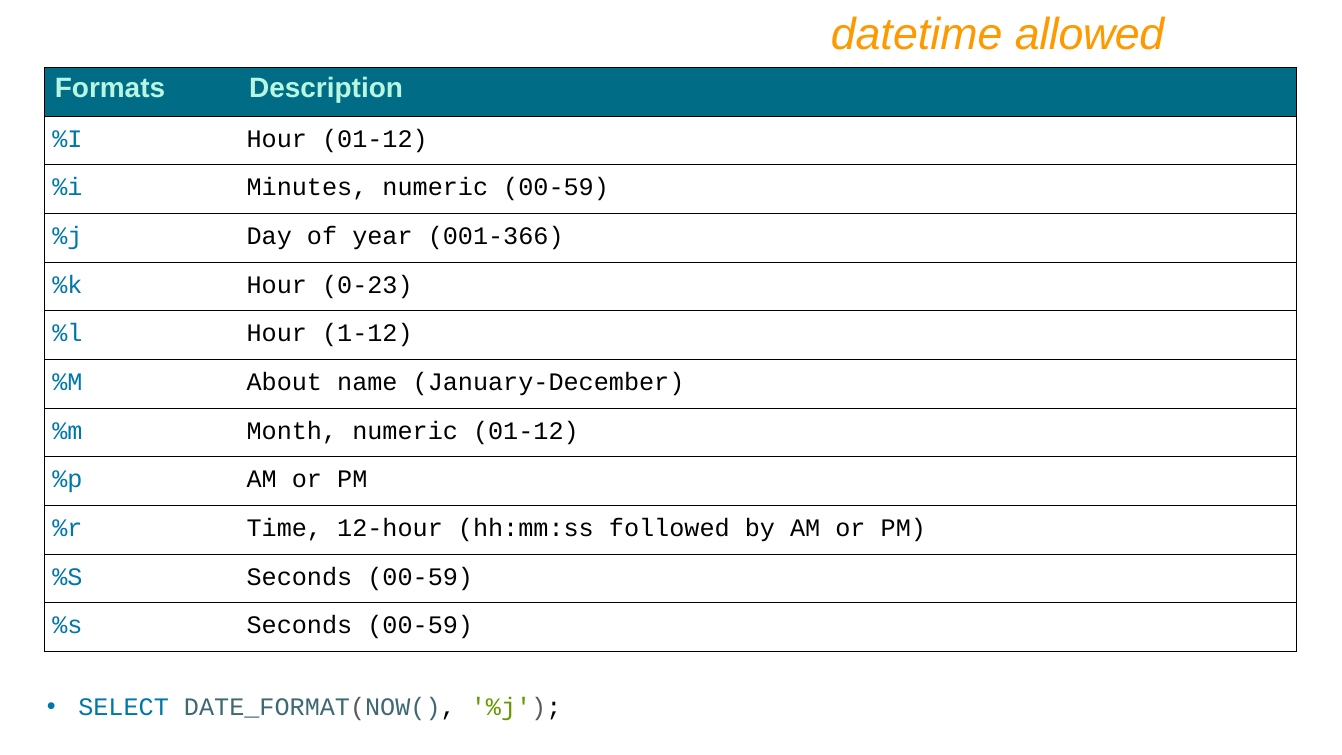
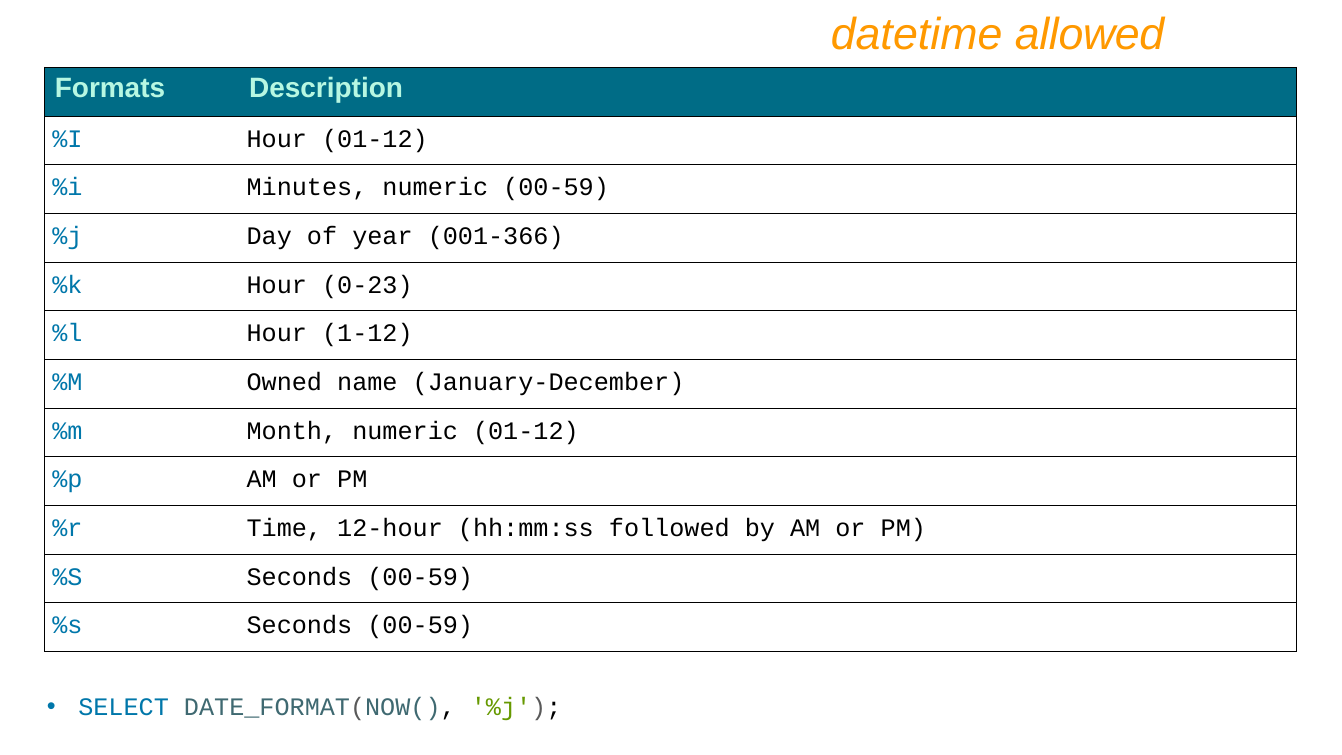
About: About -> Owned (284, 382)
